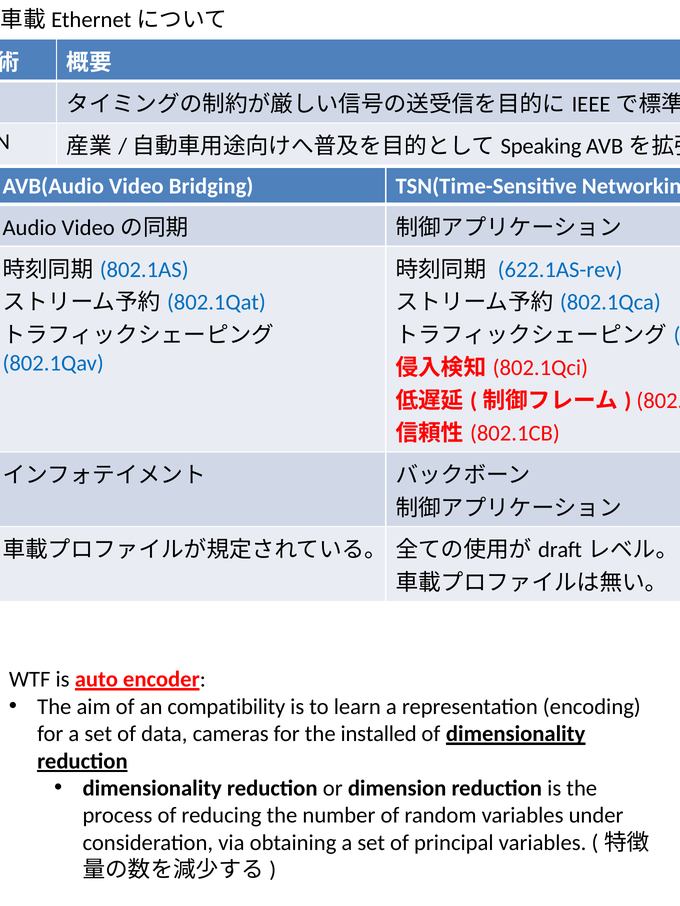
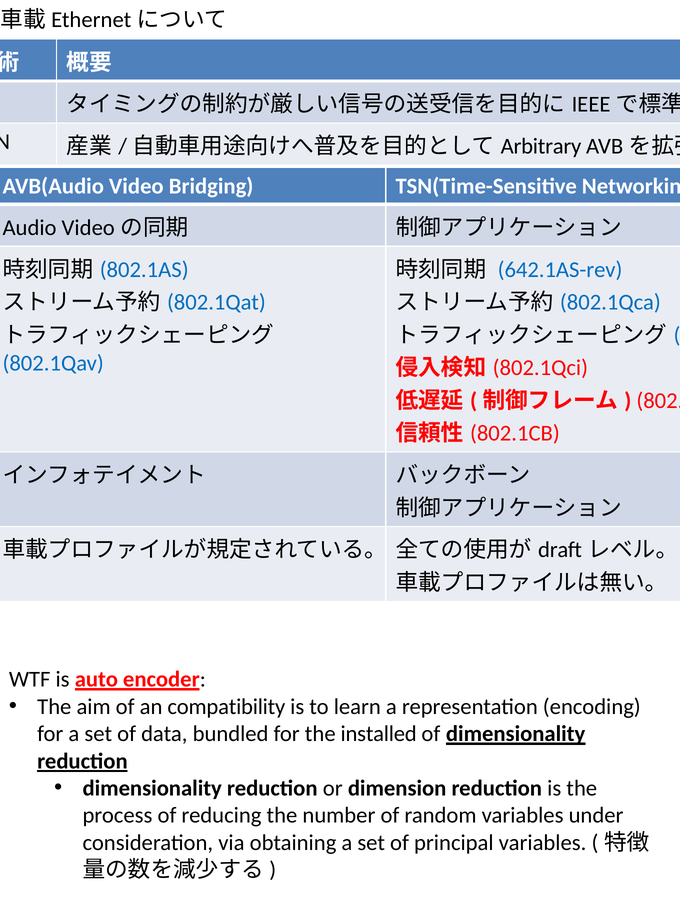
Speaking: Speaking -> Arbitrary (541, 146)
622.1AS-rev: 622.1AS-rev -> 642.1AS-rev (560, 270)
cameras: cameras -> bundled (231, 734)
